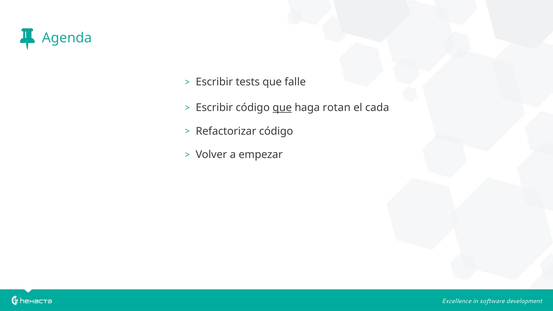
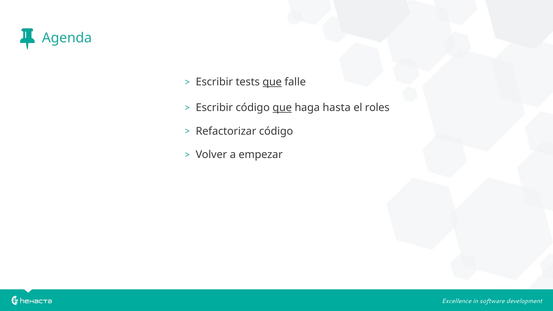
que underline: none -> present (272, 82)
rotan: rotan -> hasta (337, 108)
cada: cada -> roles (377, 108)
